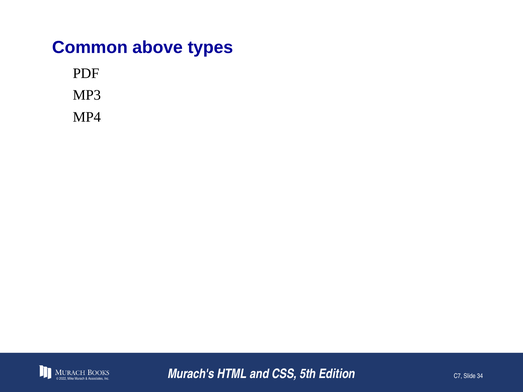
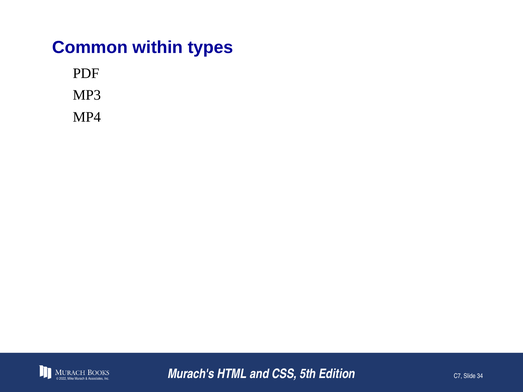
above: above -> within (158, 48)
